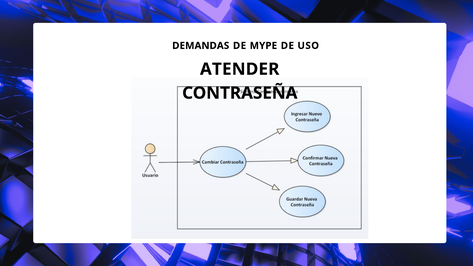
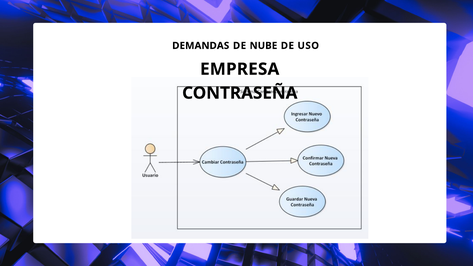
MYPE: MYPE -> NUBE (263, 46)
ATENDER: ATENDER -> EMPRESA (240, 69)
